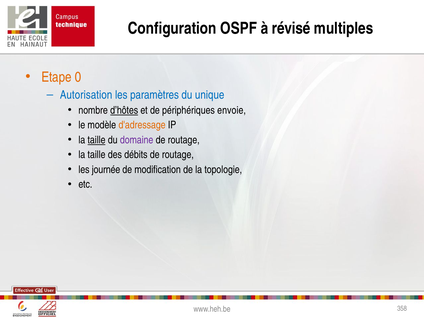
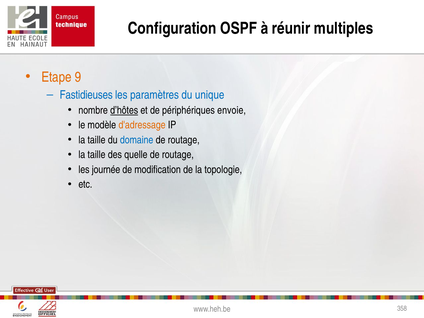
révisé: révisé -> réunir (291, 28)
0: 0 -> 9 (78, 77)
Autorisation: Autorisation -> Fastidieuses (86, 95)
taille underline: present -> none (97, 140)
domaine colour: purple -> blue (137, 140)
débits: débits -> quelle (136, 155)
